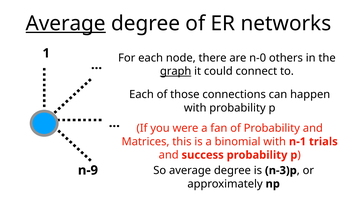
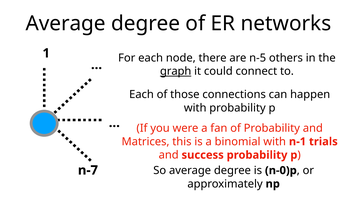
Average underline: present -> none (66, 23)
n-0: n-0 -> n-5 (258, 58)
n-3)p: n-3)p -> n-0)p (281, 170)
n-9: n-9 -> n-7 (88, 170)
